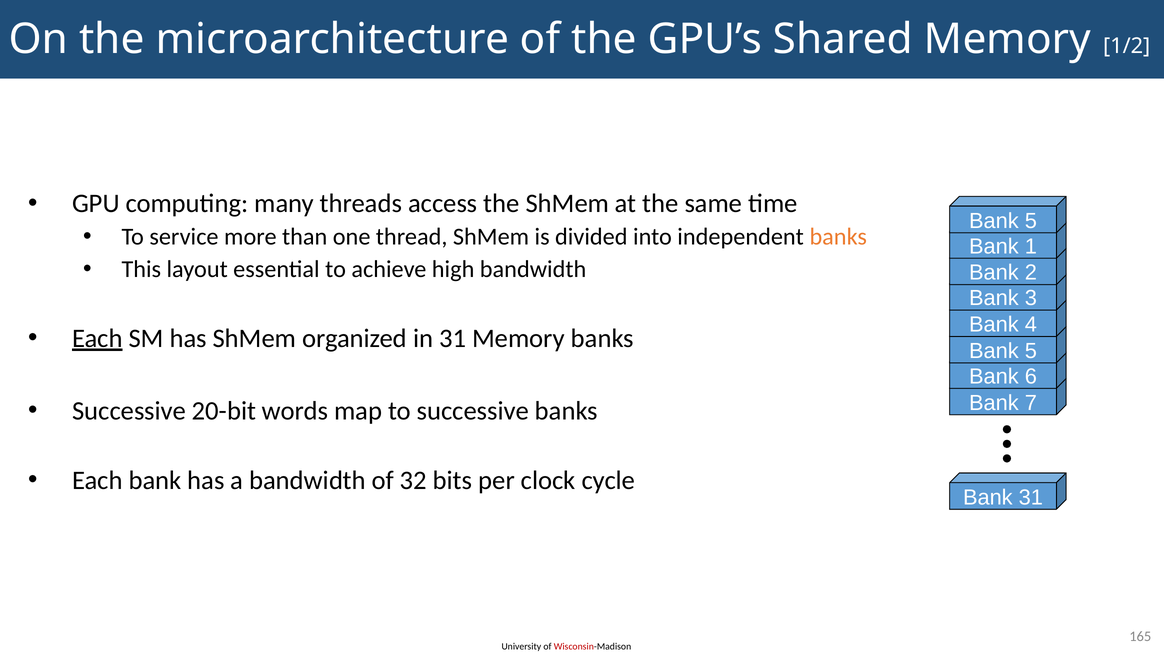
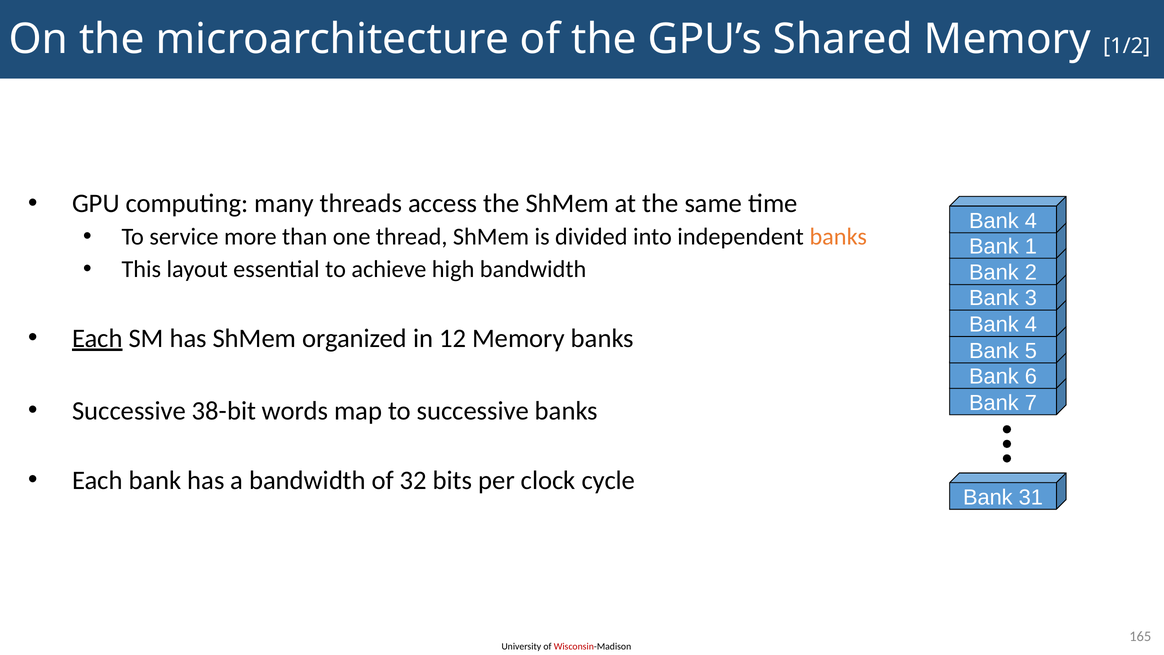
5: 5 -> 4 (1031, 221)
in 31: 31 -> 12 (453, 338)
20-bit: 20-bit -> 38-bit (224, 411)
